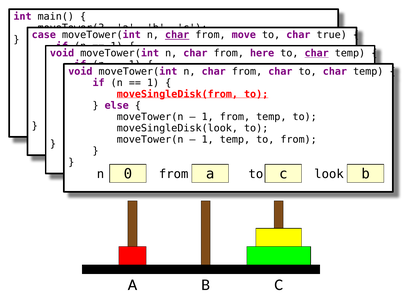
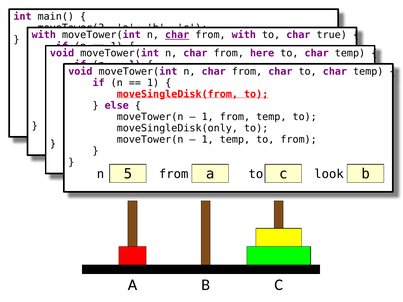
case: case -> with (44, 35)
from move: move -> with (244, 35)
char underline: present -> none (317, 53)
moveSingleDisk(look: moveSingleDisk(look -> moveSingleDisk(only (177, 128)
0: 0 -> 5 (128, 174)
